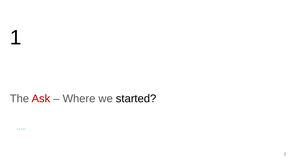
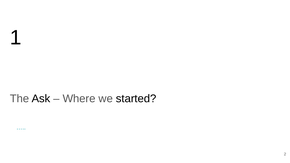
Ask colour: red -> black (41, 99)
